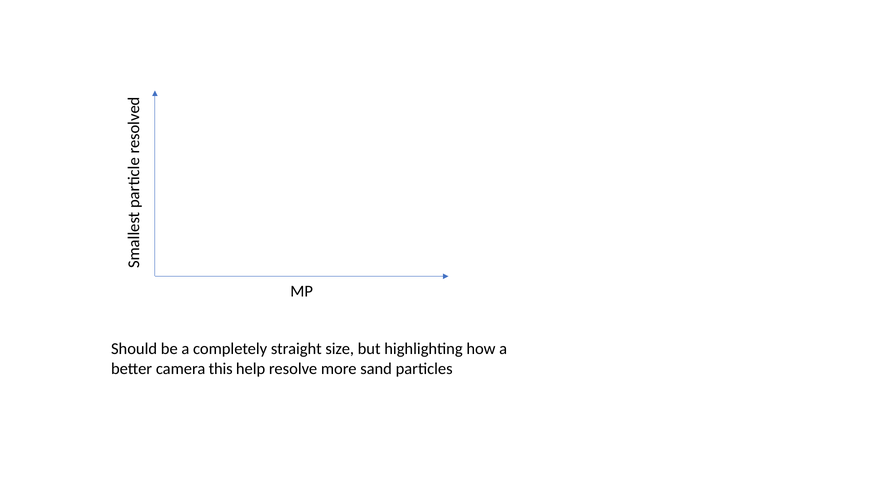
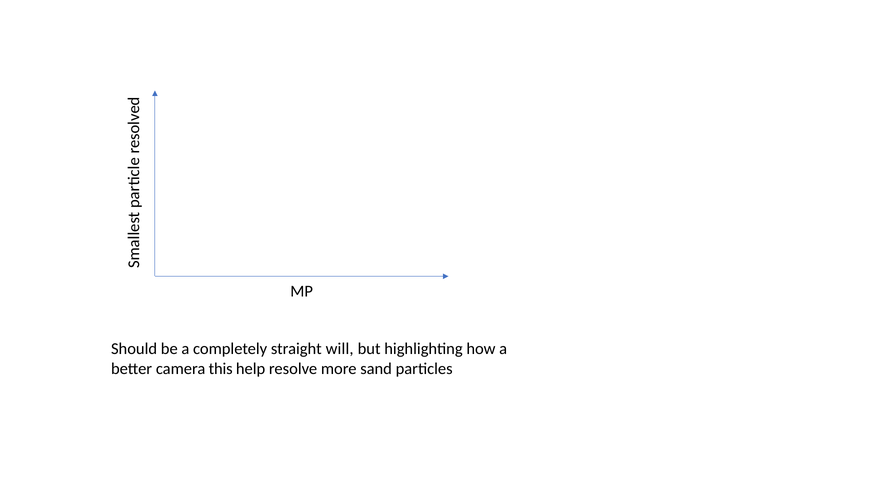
size: size -> will (340, 348)
